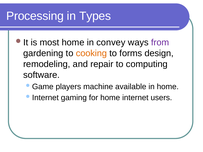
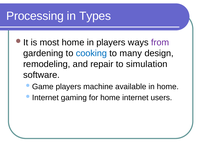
in convey: convey -> players (111, 43)
cooking colour: orange -> blue (91, 53)
forms: forms -> many (131, 53)
computing: computing -> simulation (147, 64)
